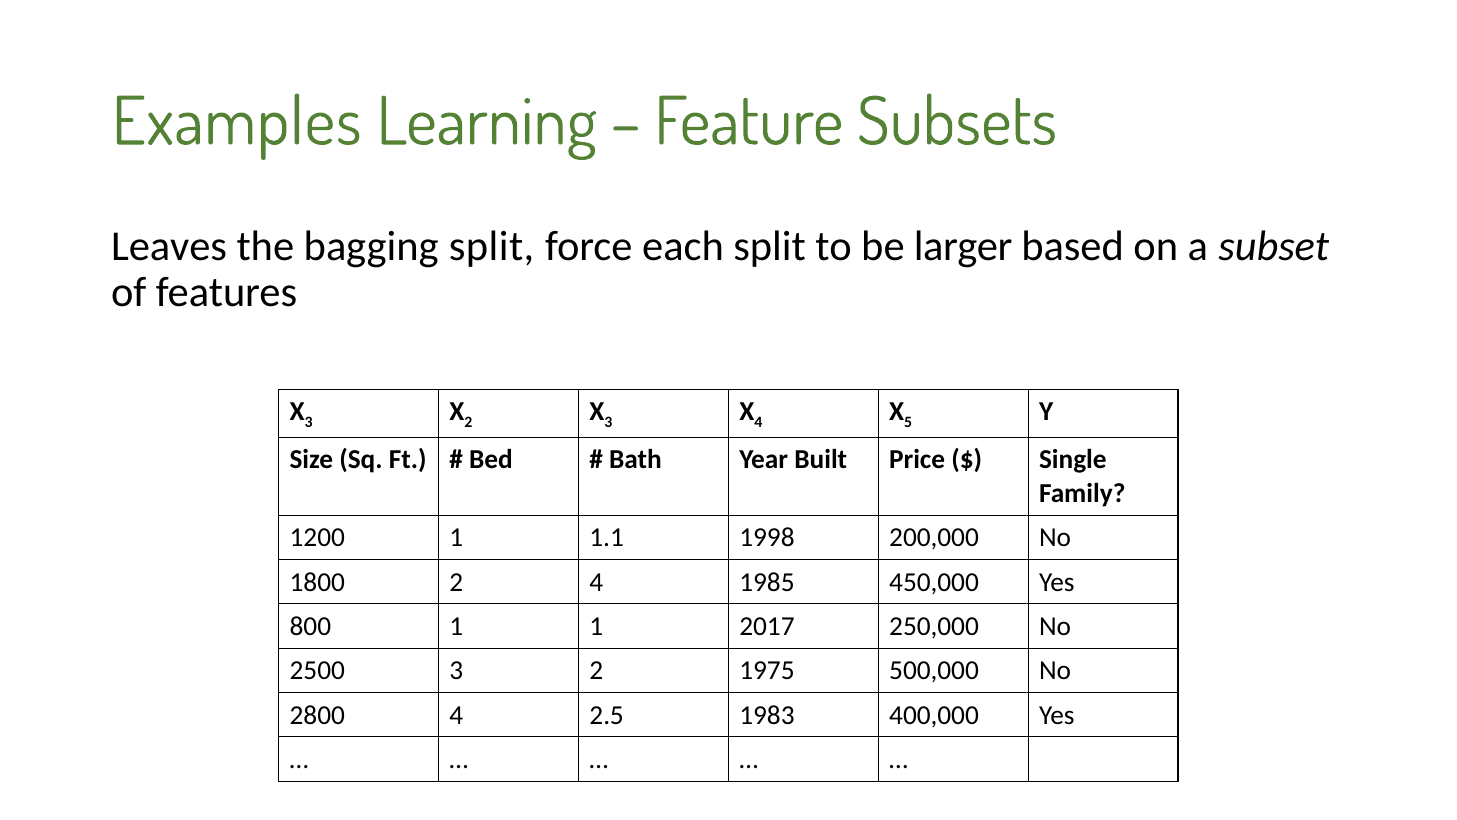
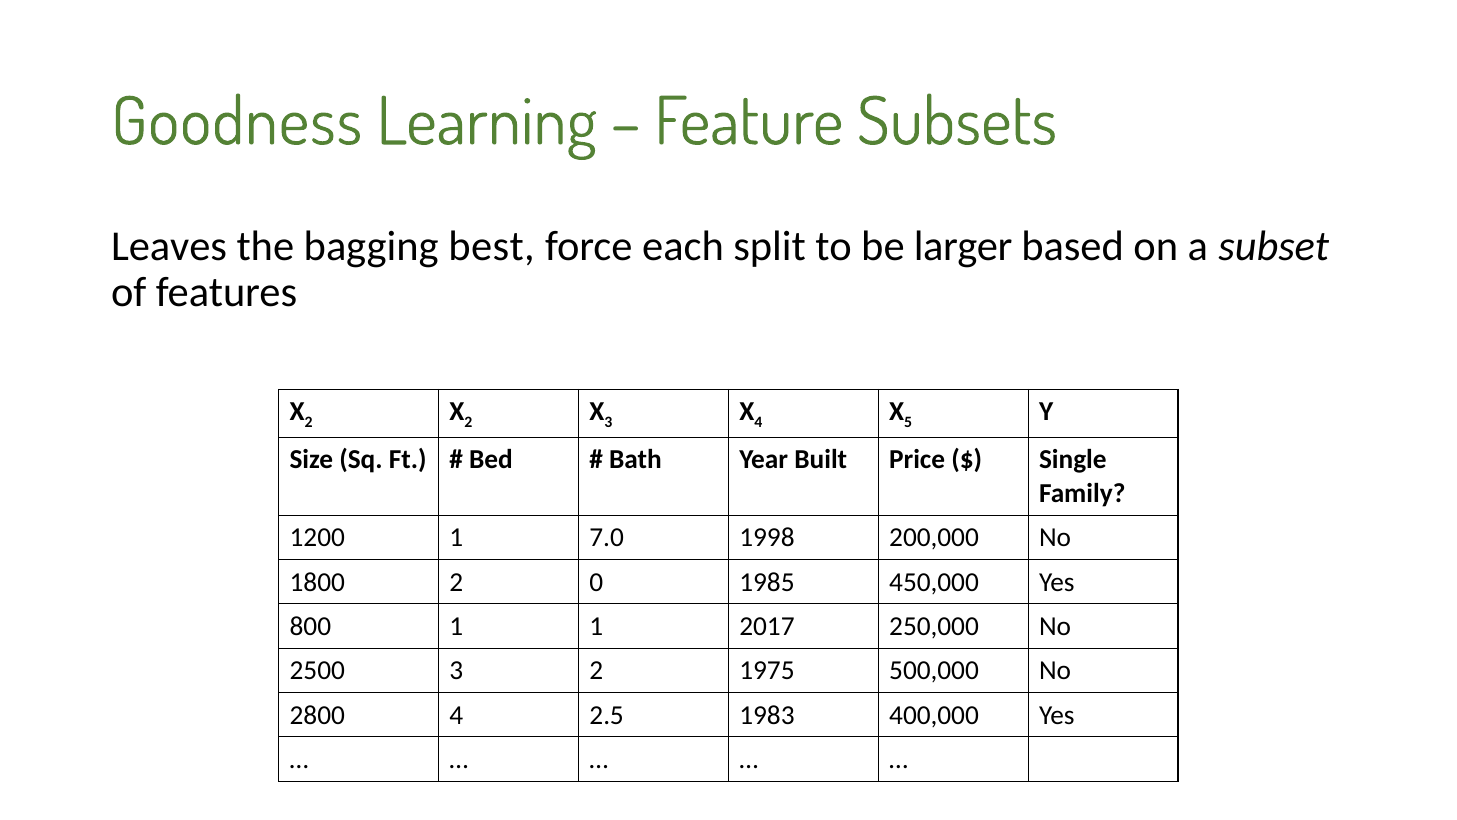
Examples: Examples -> Goodness (237, 122)
bagging split: split -> best (492, 246)
3: 3 -> 2 (309, 422)
1.1: 1.1 -> 7.0 (607, 537)
2 4: 4 -> 0 (596, 582)
